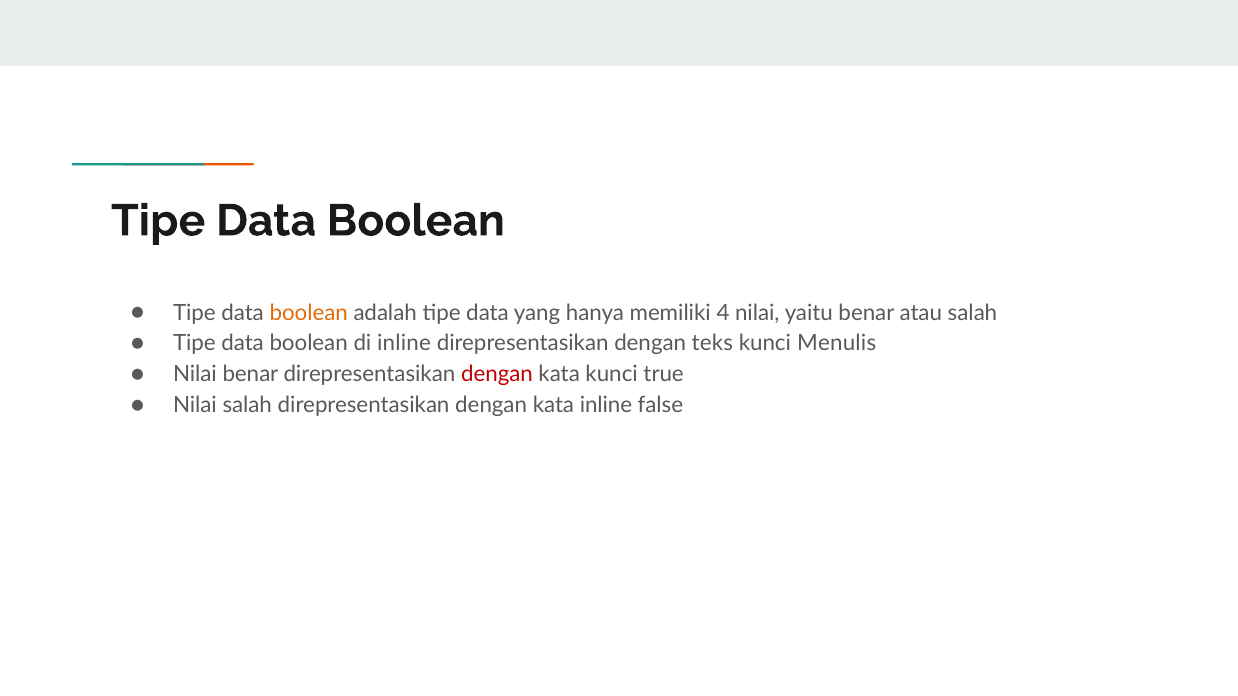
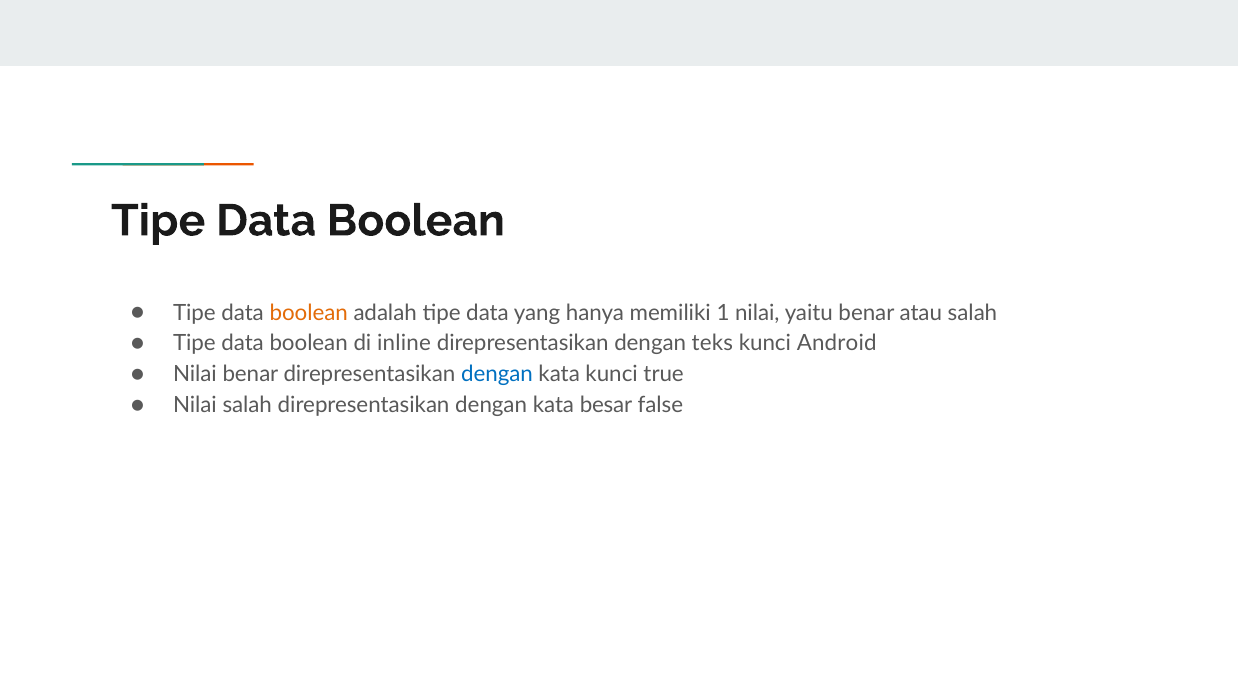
4: 4 -> 1 (723, 313)
Menulis: Menulis -> Android (837, 344)
dengan colour: red -> blue (497, 375)
kata inline: inline -> besar (606, 405)
